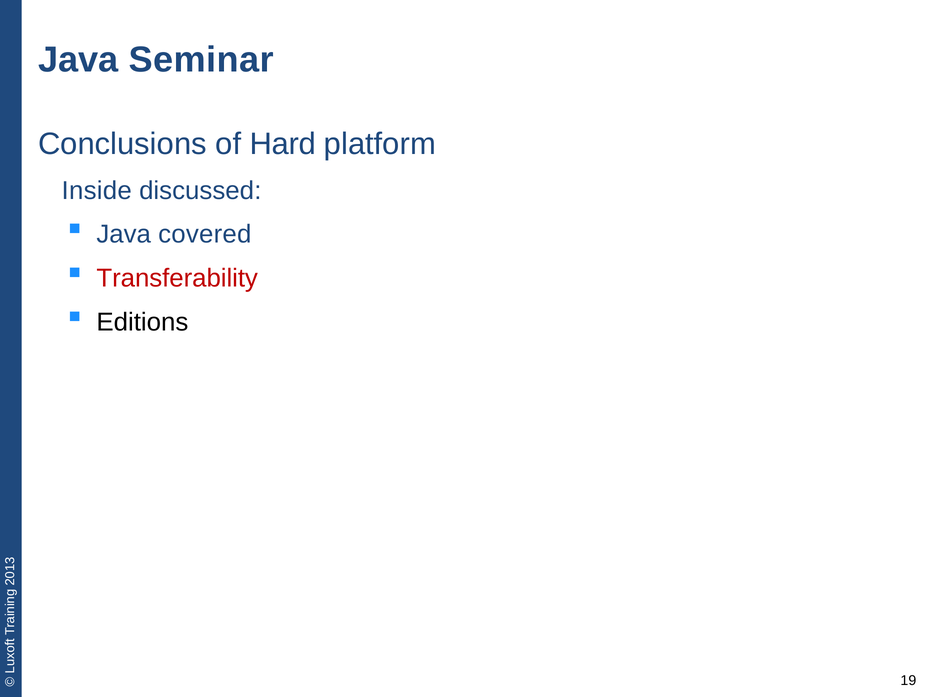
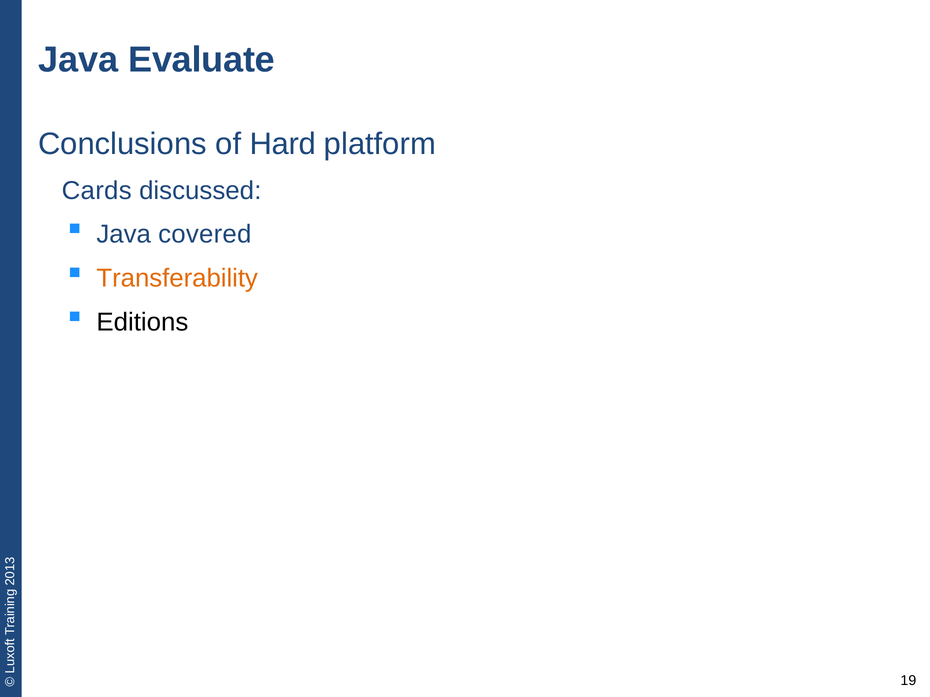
Seminar: Seminar -> Evaluate (202, 60)
Inside: Inside -> Cards (97, 191)
Transferability colour: red -> orange (177, 278)
